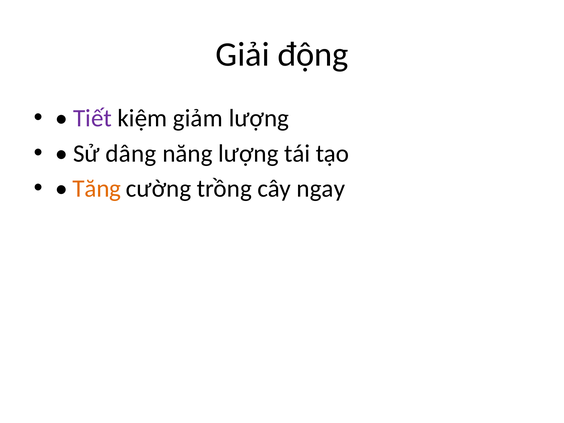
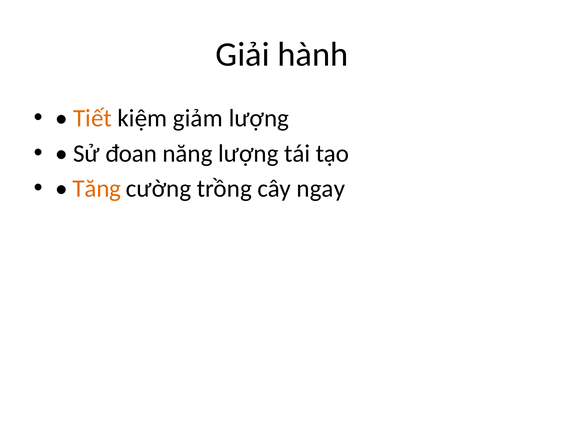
động: động -> hành (313, 55)
Tiết colour: purple -> orange (92, 118)
dâng: dâng -> đoan (131, 153)
